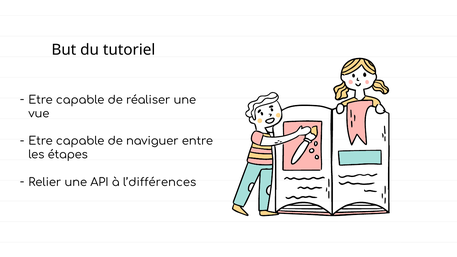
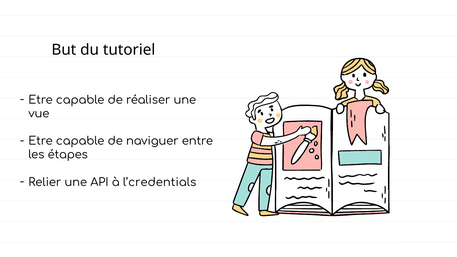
l’différences: l’différences -> l’credentials (160, 182)
